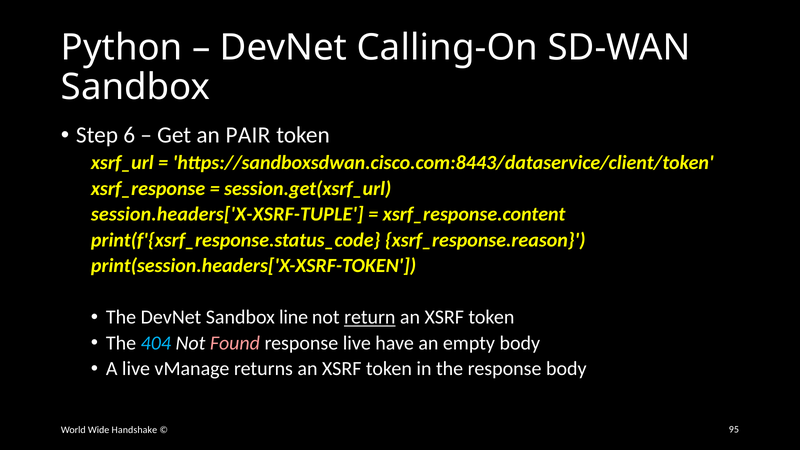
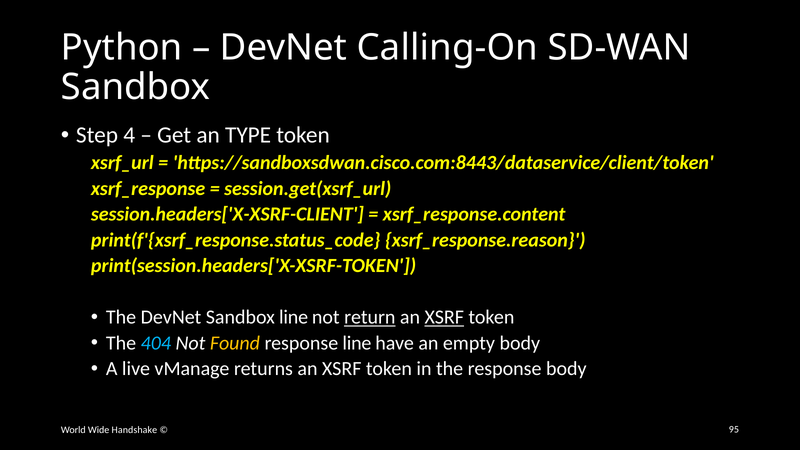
6: 6 -> 4 (129, 135)
PAIR: PAIR -> TYPE (248, 135)
session.headers['X-XSRF-TUPLE: session.headers['X-XSRF-TUPLE -> session.headers['X-XSRF-CLIENT (227, 214)
XSRF underline: none -> present (444, 317)
Found colour: pink -> yellow (235, 343)
response live: live -> line (357, 343)
